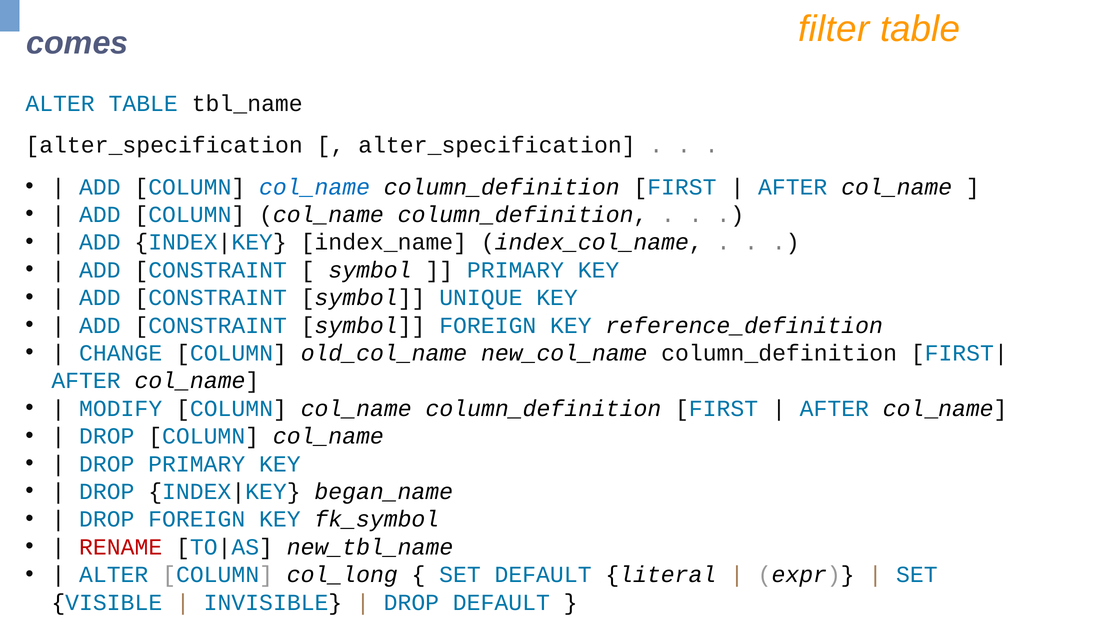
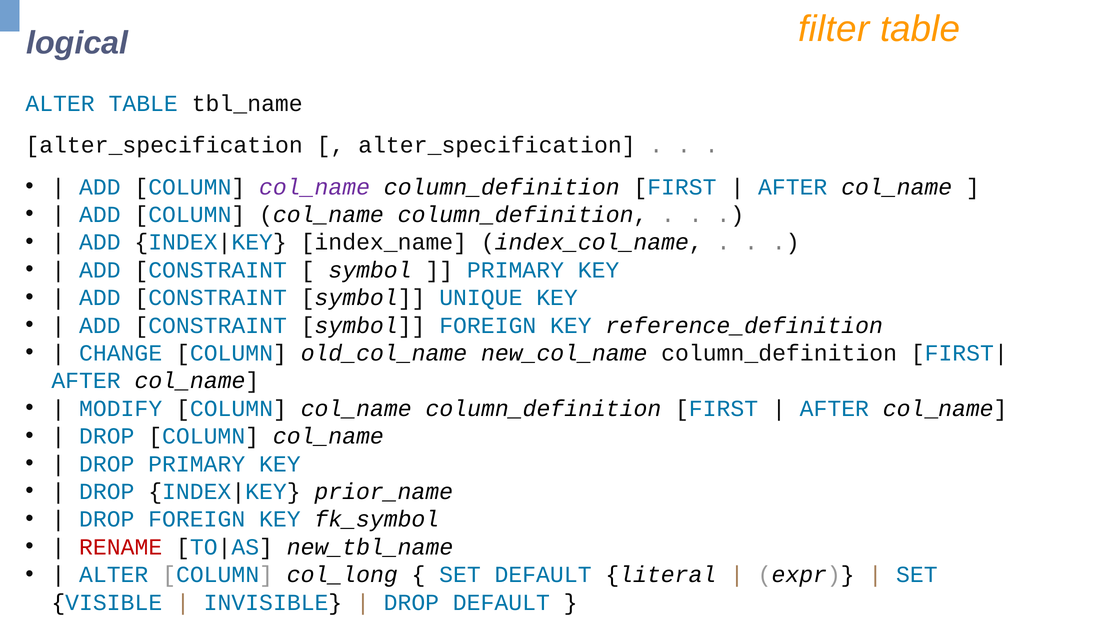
comes: comes -> logical (77, 43)
col_name colour: blue -> purple (315, 187)
began_name: began_name -> prior_name (384, 491)
